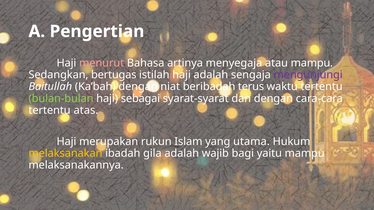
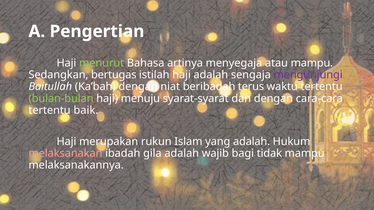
menurut colour: pink -> light green (102, 63)
sebagai: sebagai -> menuju (140, 99)
atas: atas -> baik (86, 110)
yang utama: utama -> adalah (252, 142)
melaksanakan colour: yellow -> pink (65, 154)
yaitu: yaitu -> tidak (269, 154)
